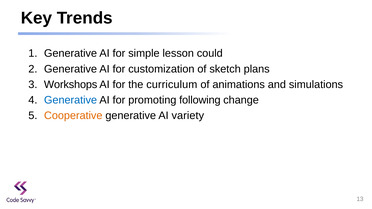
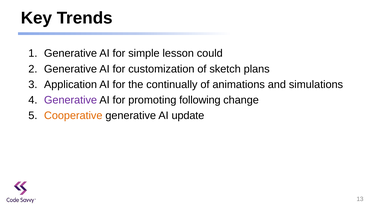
Workshops: Workshops -> Application (71, 85)
curriculum: curriculum -> continually (172, 85)
Generative colour: blue -> purple (71, 100)
variety: variety -> update (188, 116)
